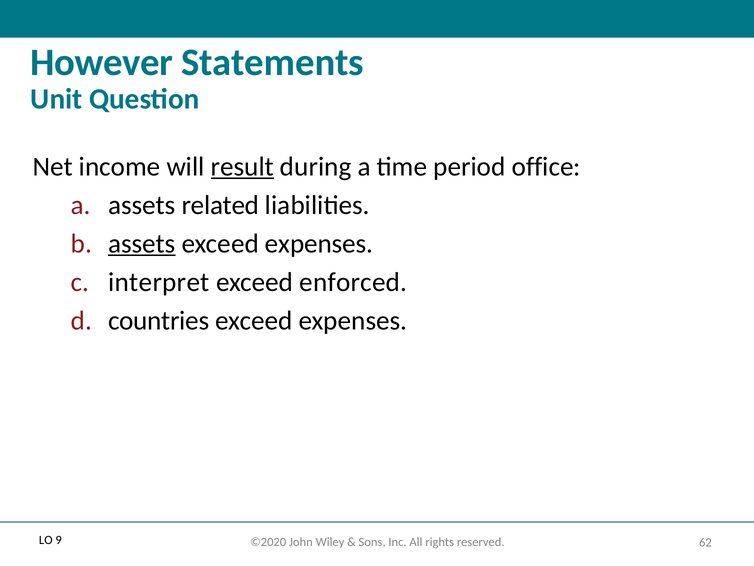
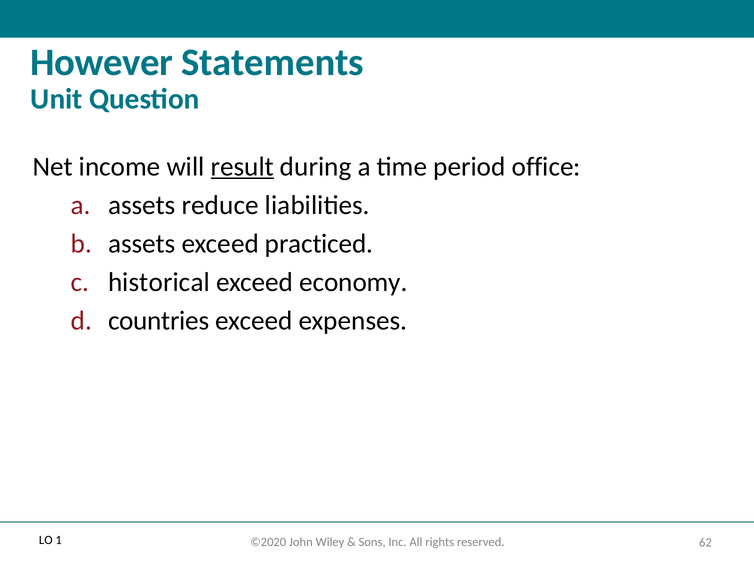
related: related -> reduce (220, 205)
assets underline: present -> none (142, 243)
expenses: expenses -> practiced (319, 243)
interpret: interpret -> historical (159, 282)
enforced: enforced -> economy (353, 282)
9: 9 -> 1 (59, 540)
